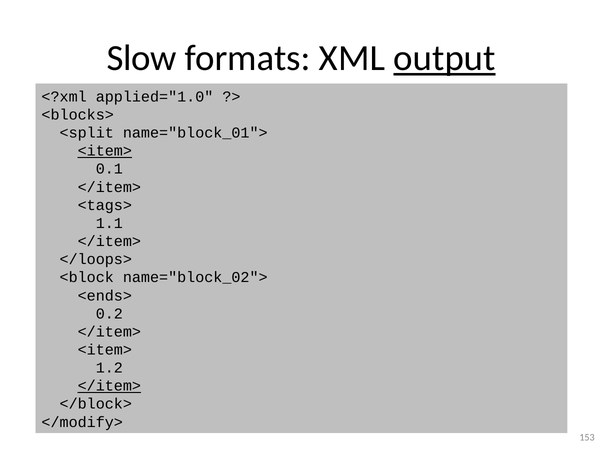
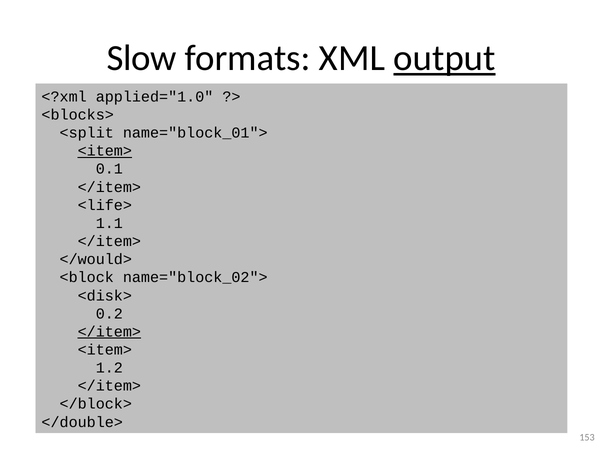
<tags>: <tags> -> <life> (105, 205)
</loops>: </loops> -> </would> (96, 260)
<ends>: <ends> -> <disk> (105, 296)
</item> underline: none -> present (109, 332)
</item> underline: present -> none (109, 386)
</modify>: </modify> -> </double> (82, 422)
